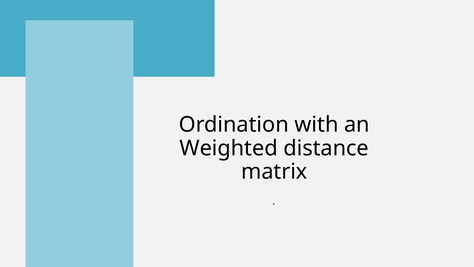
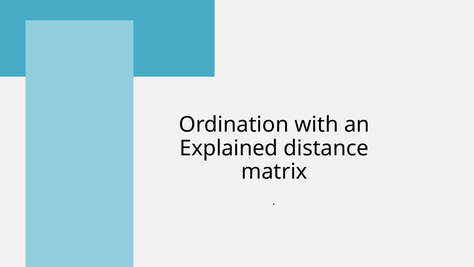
Weighted: Weighted -> Explained (229, 148)
